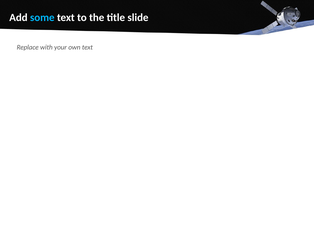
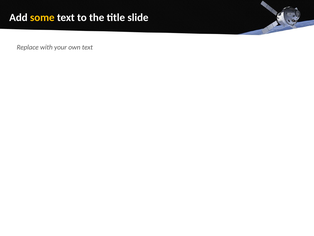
some colour: light blue -> yellow (42, 17)
